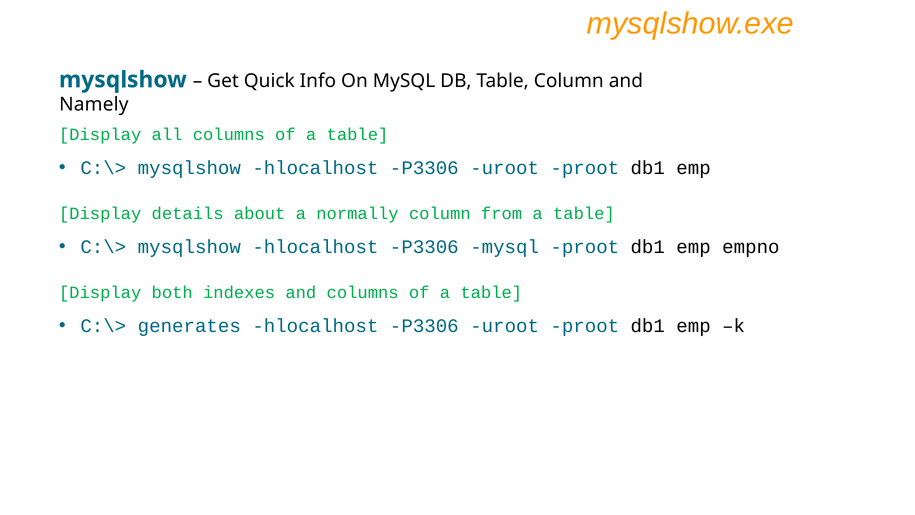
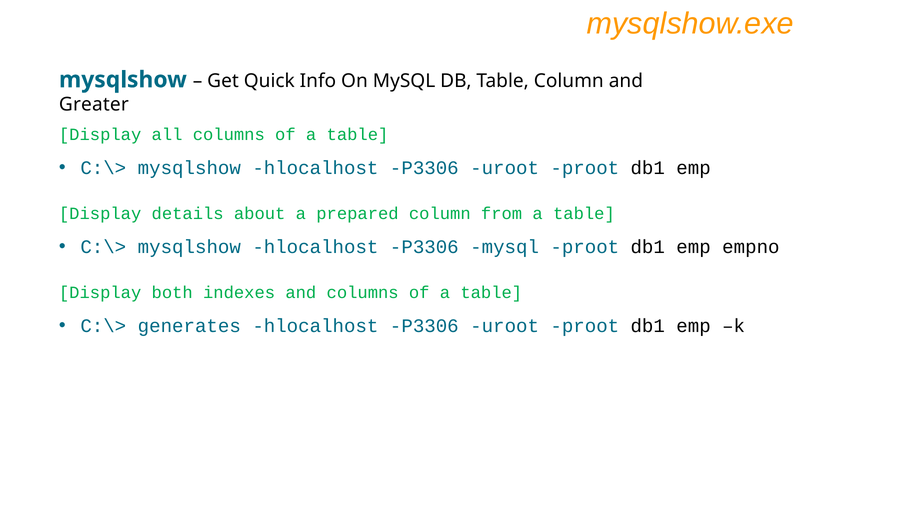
Namely: Namely -> Greater (94, 105)
normally: normally -> prepared (357, 214)
